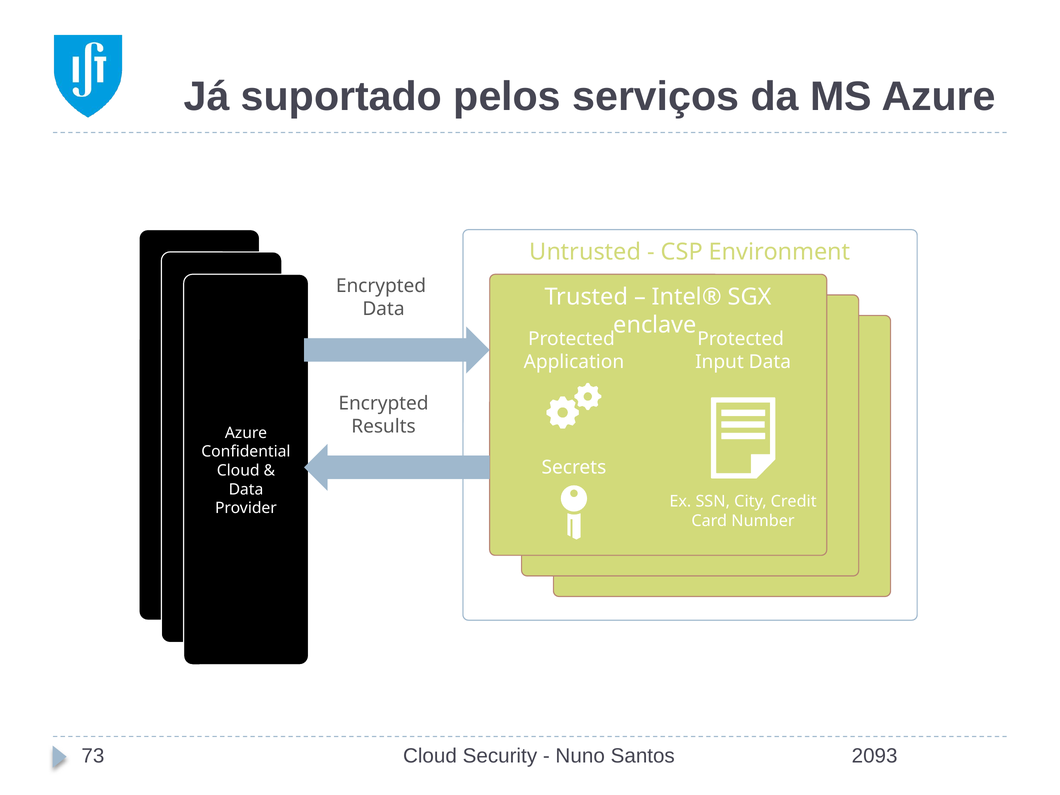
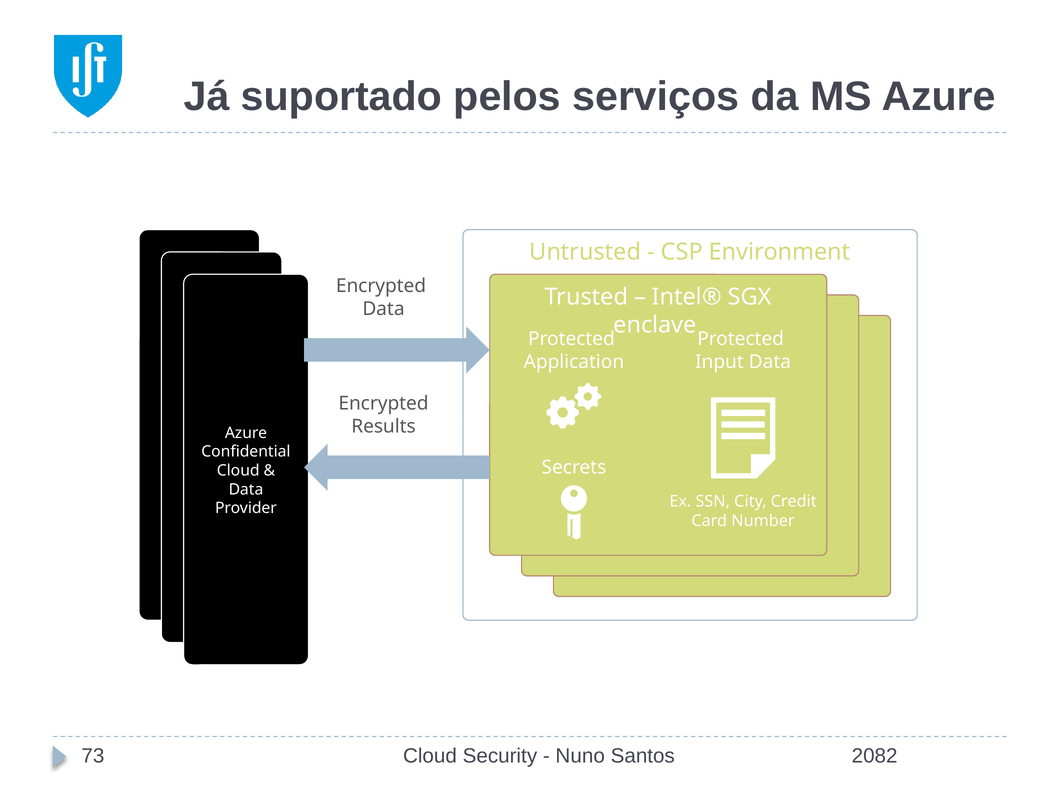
2093: 2093 -> 2082 (875, 756)
